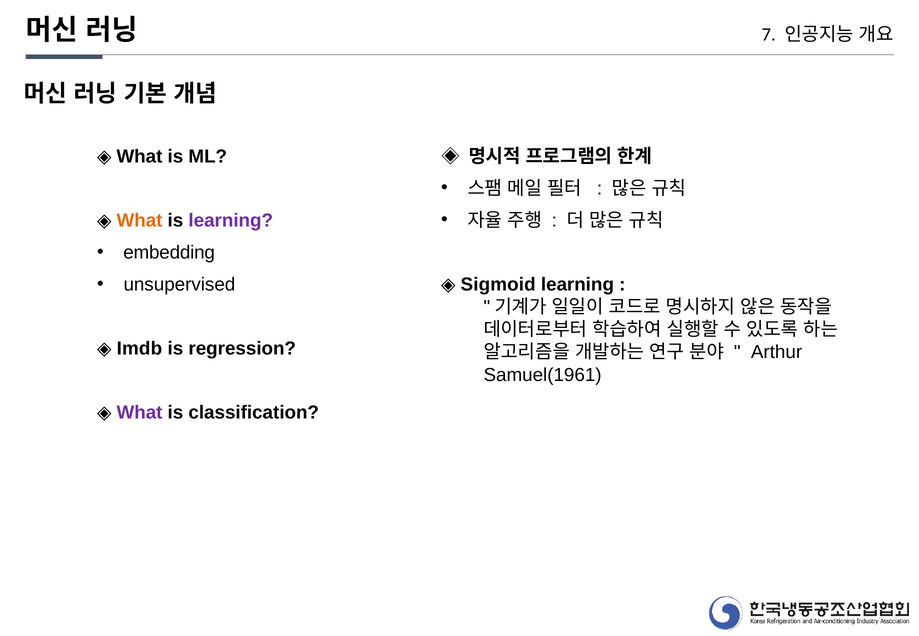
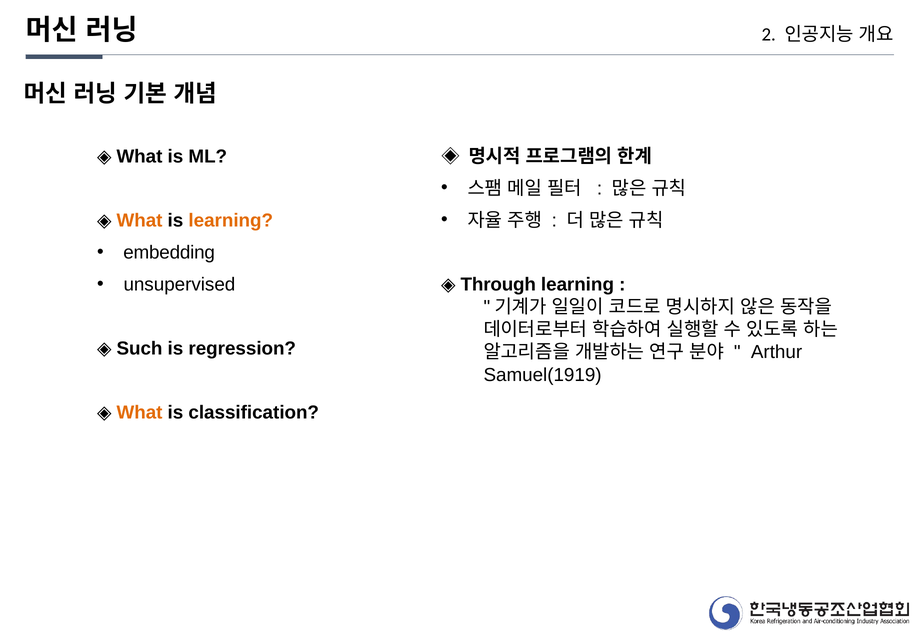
7: 7 -> 2 (769, 35)
learning colour: purple -> orange (231, 220)
Sigmoid: Sigmoid -> Through (498, 285)
Imdb: Imdb -> Such (140, 349)
Samuel(1961: Samuel(1961 -> Samuel(1919 (543, 375)
What colour: purple -> orange (140, 413)
